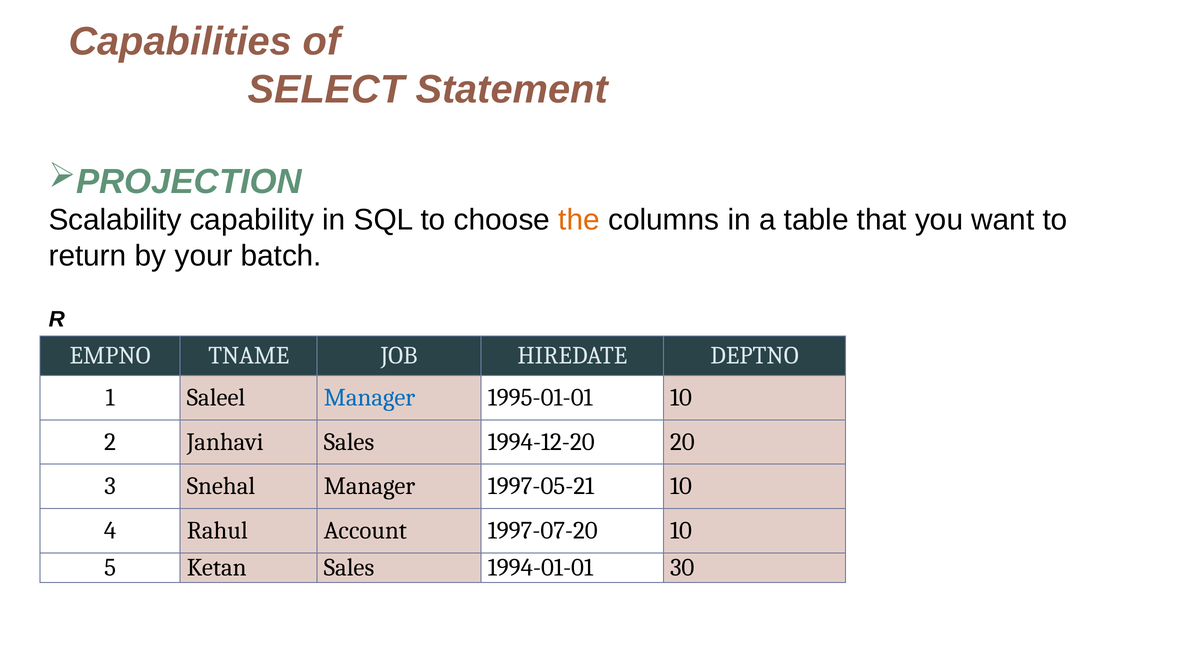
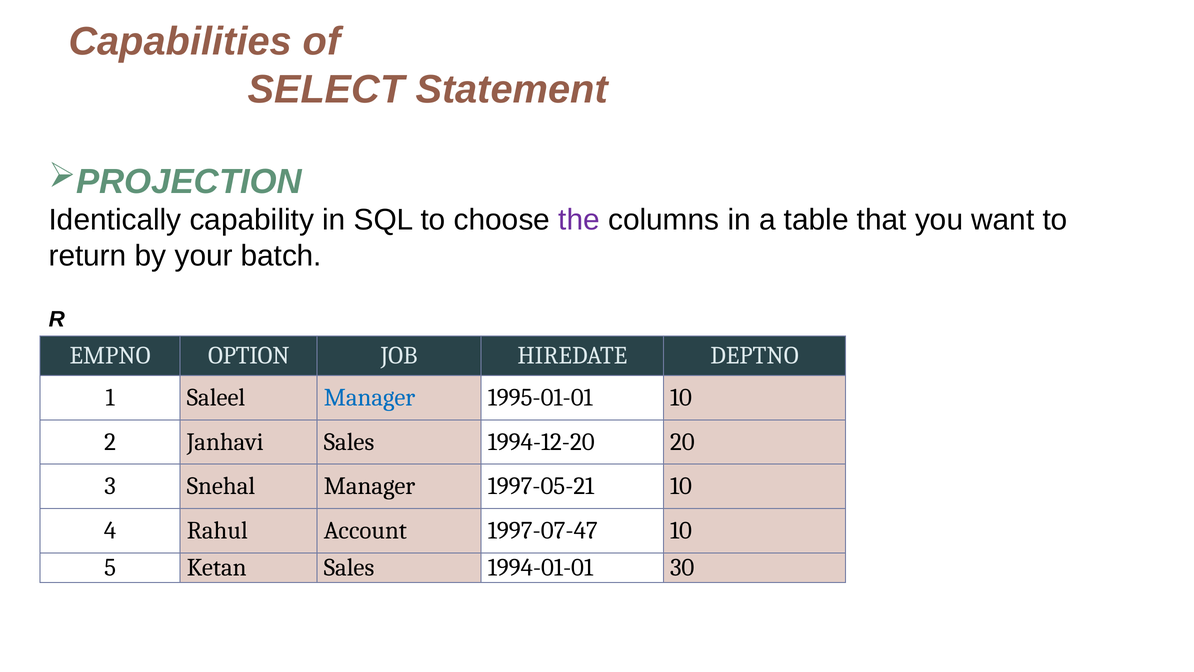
Scalability: Scalability -> Identically (115, 220)
the colour: orange -> purple (579, 220)
TNAME: TNAME -> OPTION (249, 355)
1997-07-20: 1997-07-20 -> 1997-07-47 (543, 530)
